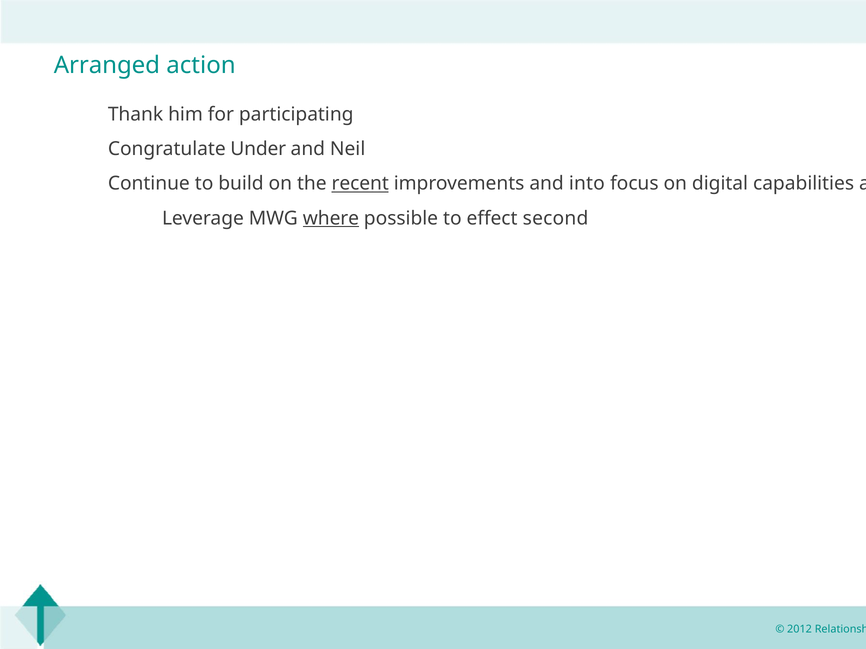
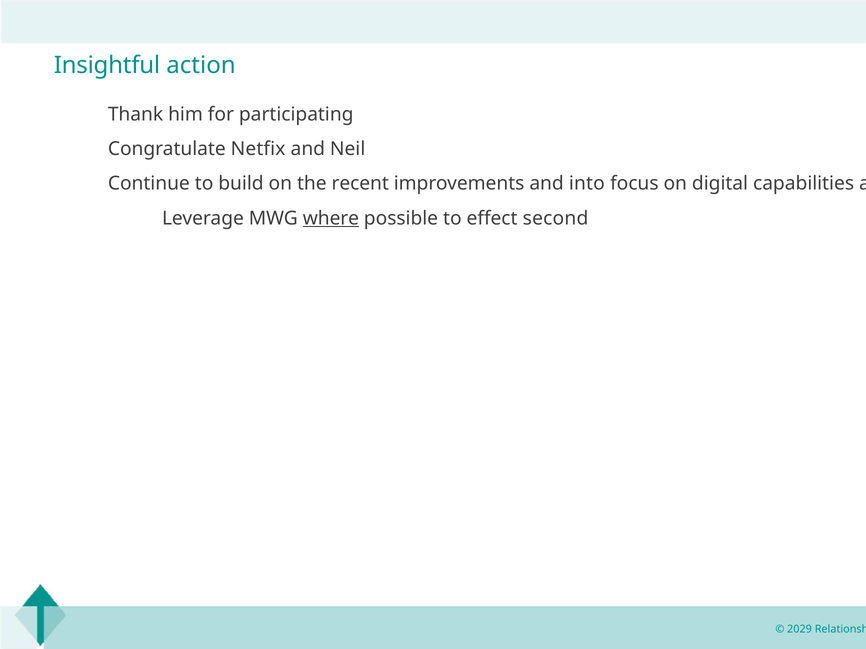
Arranged: Arranged -> Insightful (107, 66)
Under: Under -> Netfix (258, 149)
recent underline: present -> none (360, 184)
2012: 2012 -> 2029 (800, 630)
